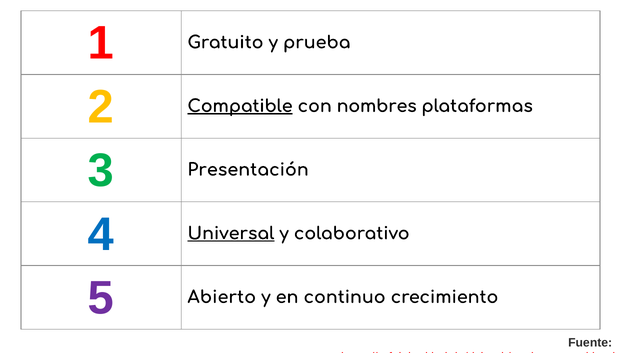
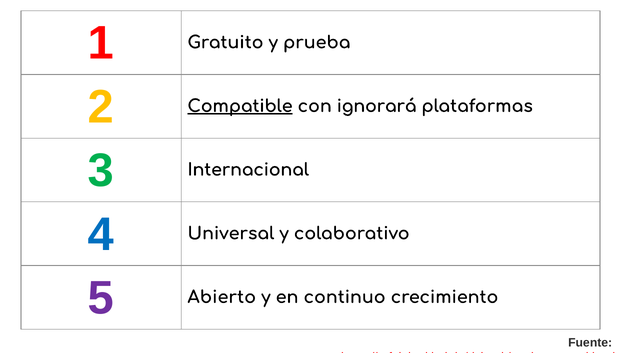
nombres: nombres -> ignorará (377, 106)
Presentación: Presentación -> Internacional (248, 170)
Universal underline: present -> none (231, 233)
